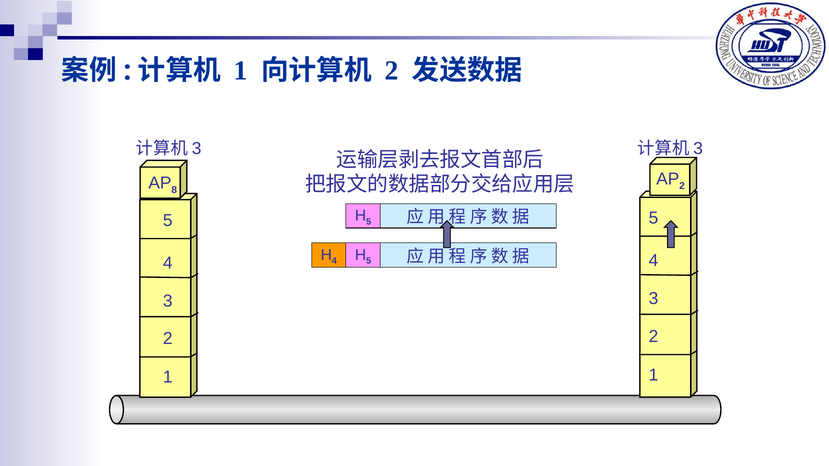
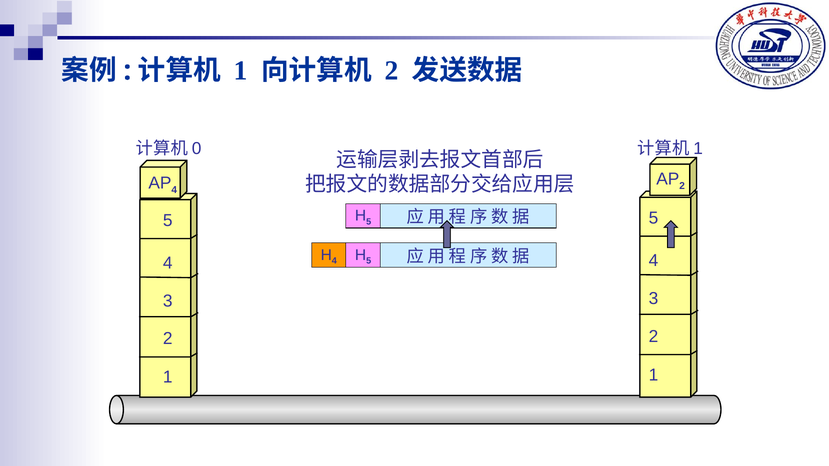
3: 3 -> 0 (197, 149)
3: 3 -> 1 (698, 149)
8: 8 -> 4 (174, 190)
